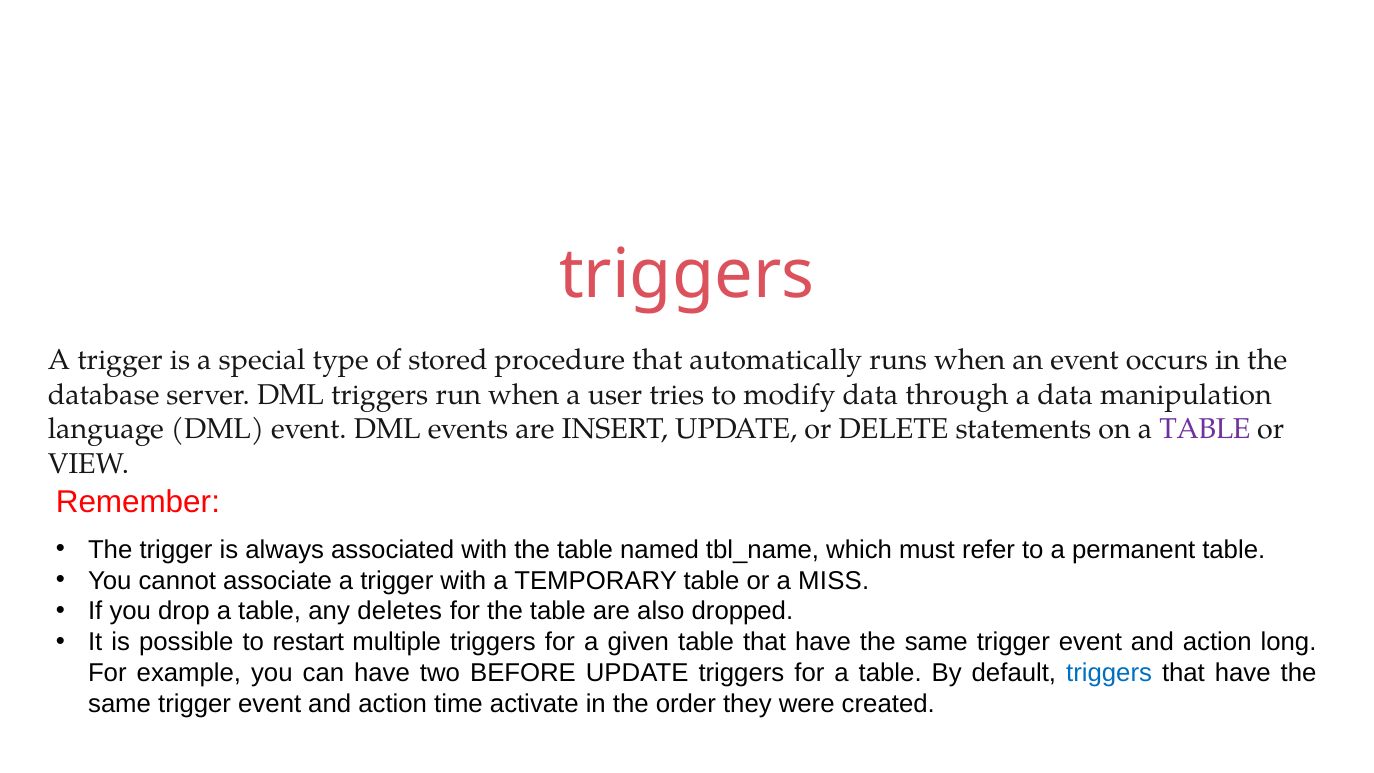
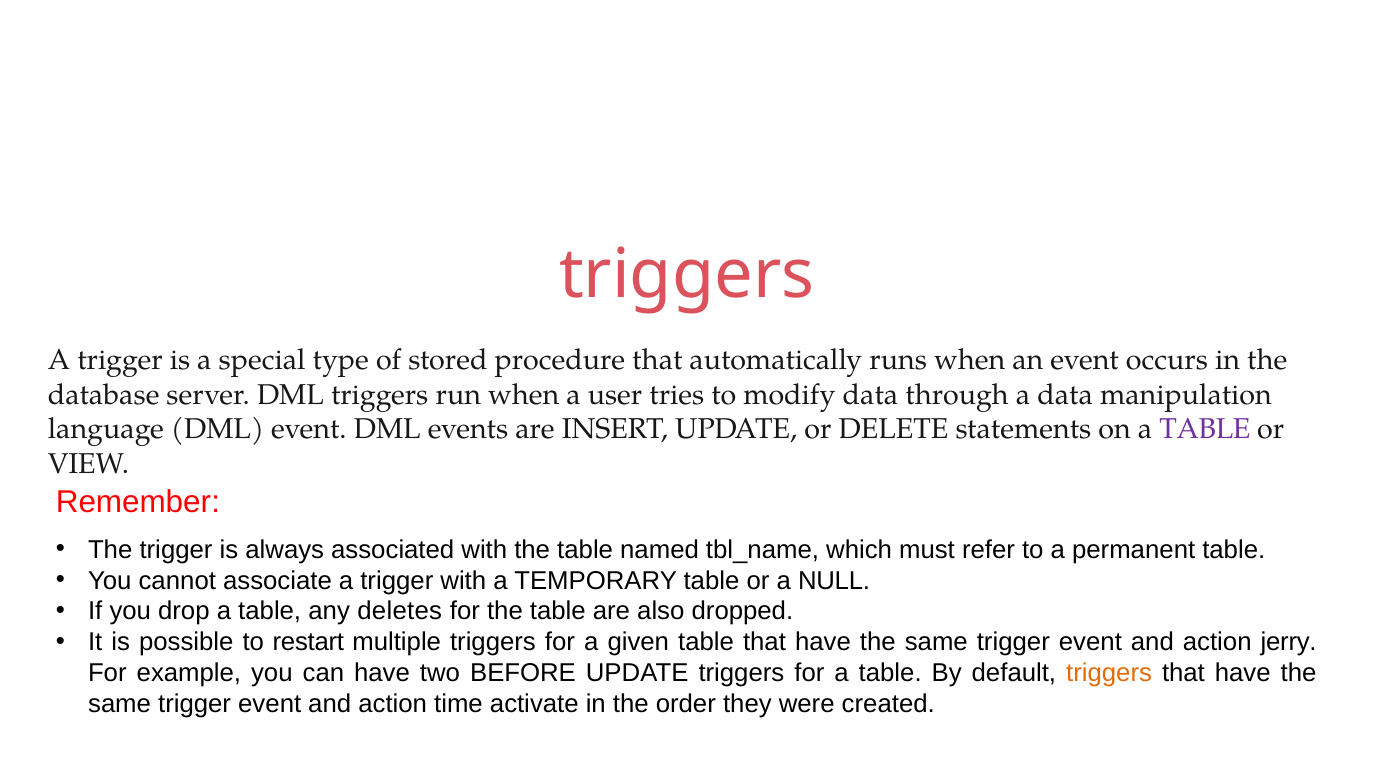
MISS: MISS -> NULL (834, 580)
long: long -> jerry (1289, 642)
triggers colour: blue -> orange (1109, 673)
